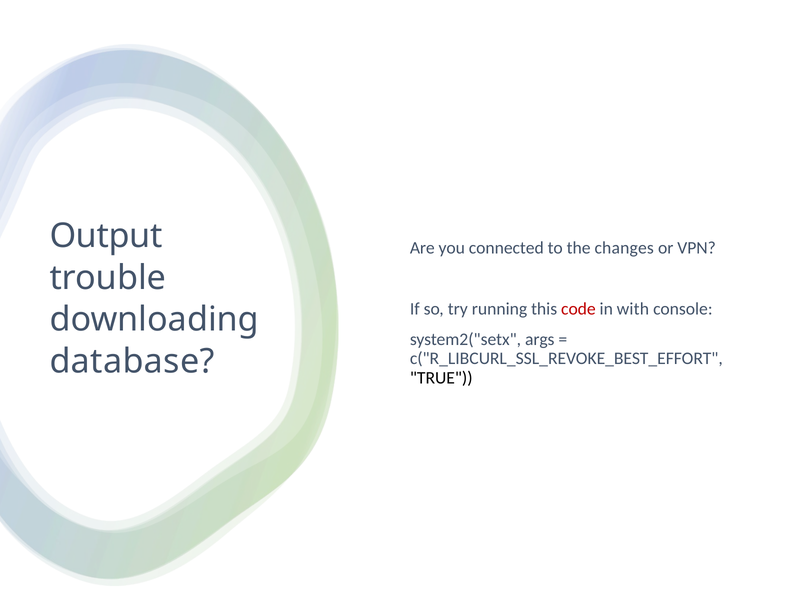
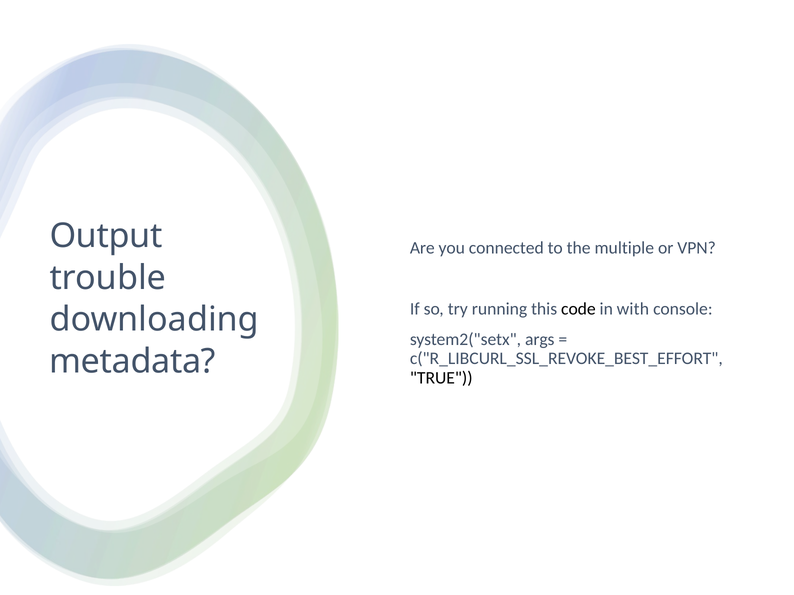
changes: changes -> multiple (624, 248)
code colour: red -> black (578, 309)
database: database -> metadata (132, 362)
